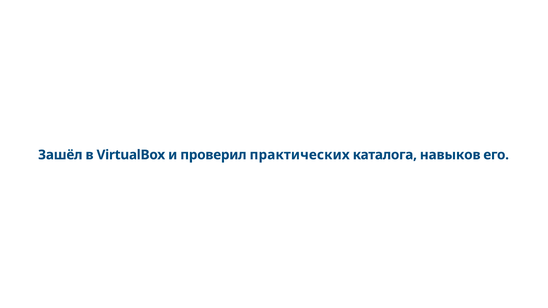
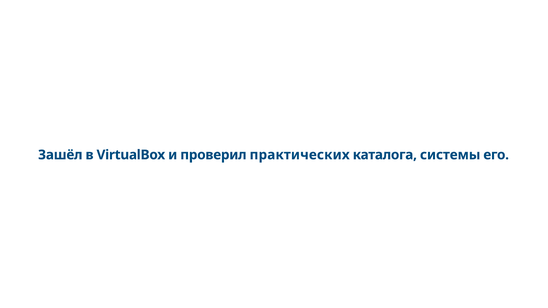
навыков: навыков -> системы (450, 155)
